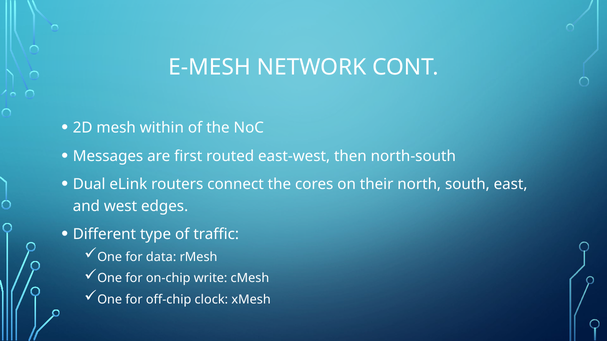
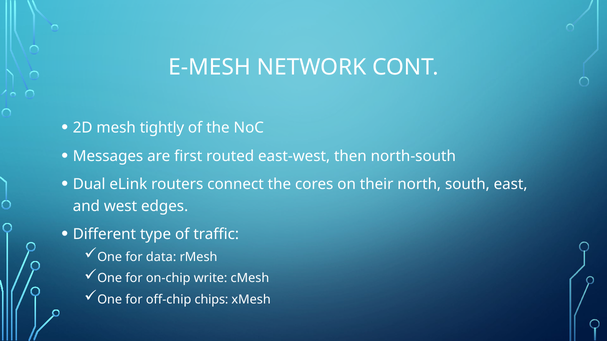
within: within -> tightly (162, 128)
clock: clock -> chips (211, 300)
